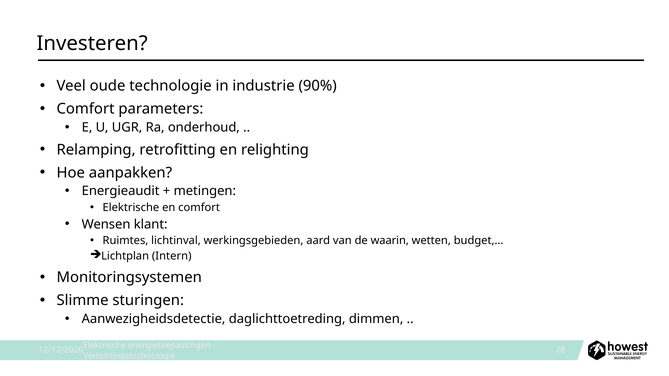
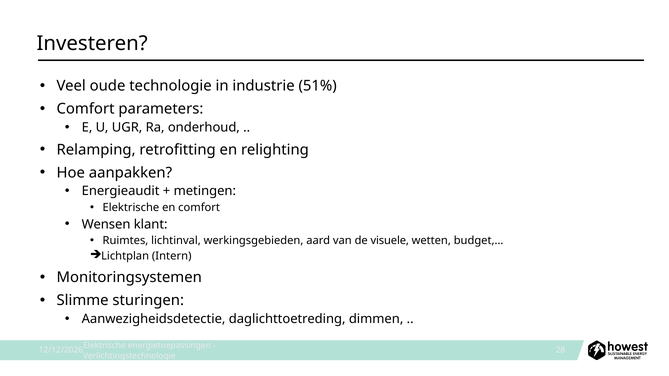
90%: 90% -> 51% (318, 86)
waarin: waarin -> visuele (390, 241)
